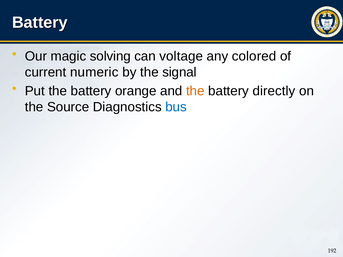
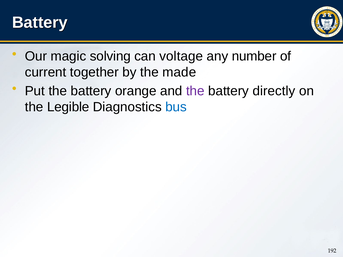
colored: colored -> number (254, 56)
numeric: numeric -> together (94, 72)
signal: signal -> made (179, 72)
the colour: orange -> purple (195, 91)
Source: Source -> Legible (68, 107)
